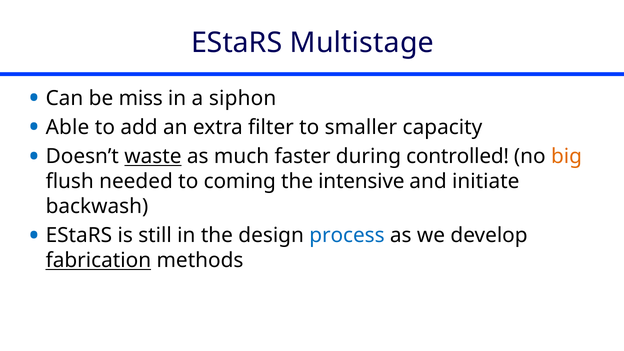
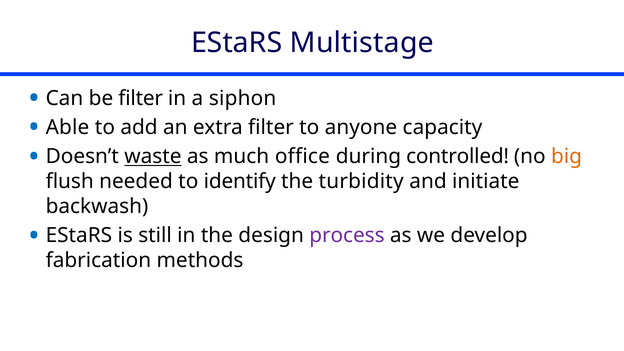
be miss: miss -> filter (141, 98)
smaller: smaller -> anyone (361, 127)
faster: faster -> office (302, 156)
coming: coming -> identify (240, 181)
intensive: intensive -> turbidity (361, 181)
process colour: blue -> purple (347, 235)
fabrication underline: present -> none (98, 260)
